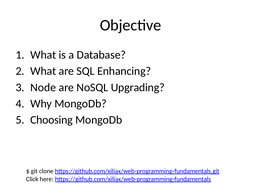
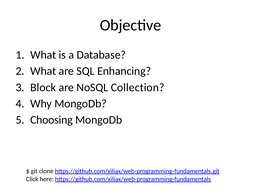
Node: Node -> Block (43, 87)
Upgrading: Upgrading -> Collection (138, 87)
